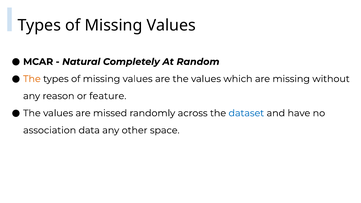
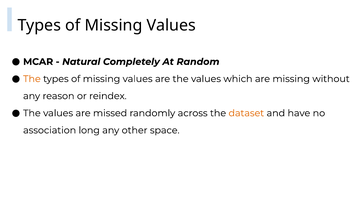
feature: feature -> reindex (108, 96)
dataset colour: blue -> orange (246, 113)
data: data -> long (89, 130)
